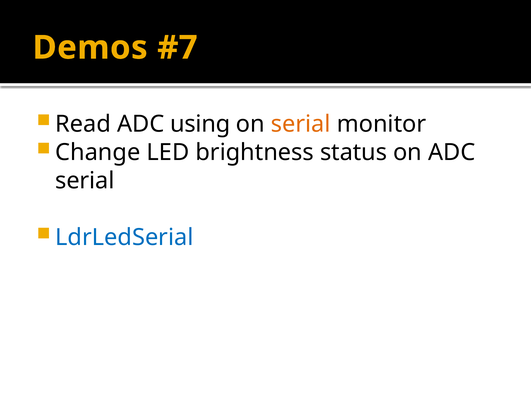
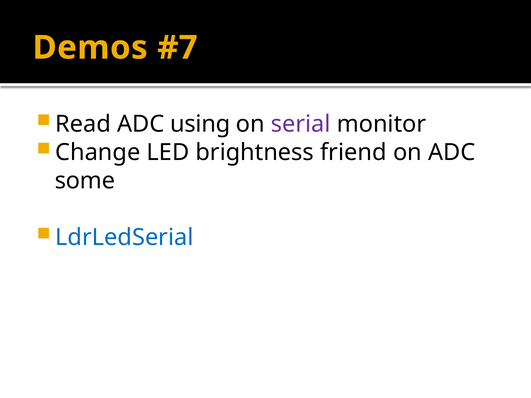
serial colour: orange -> purple (301, 124)
status: status -> friend (353, 153)
serial: serial -> some (85, 181)
